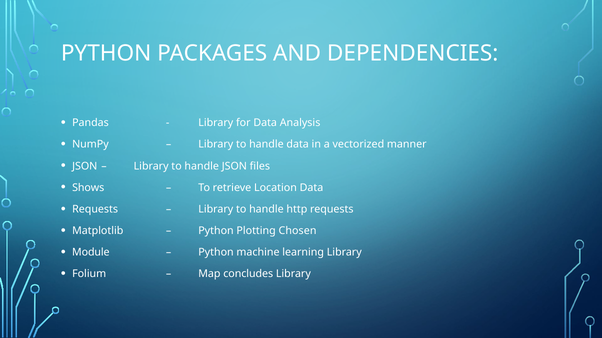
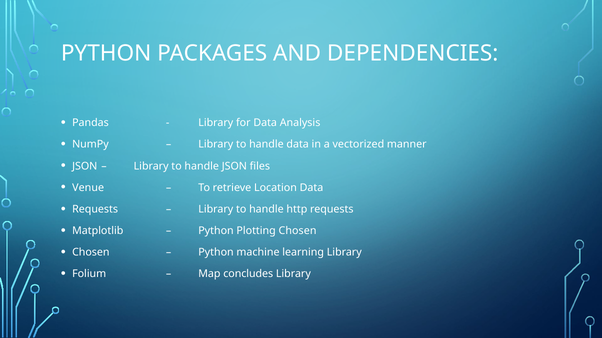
Shows: Shows -> Venue (88, 188)
Module: Module -> Chosen (91, 253)
